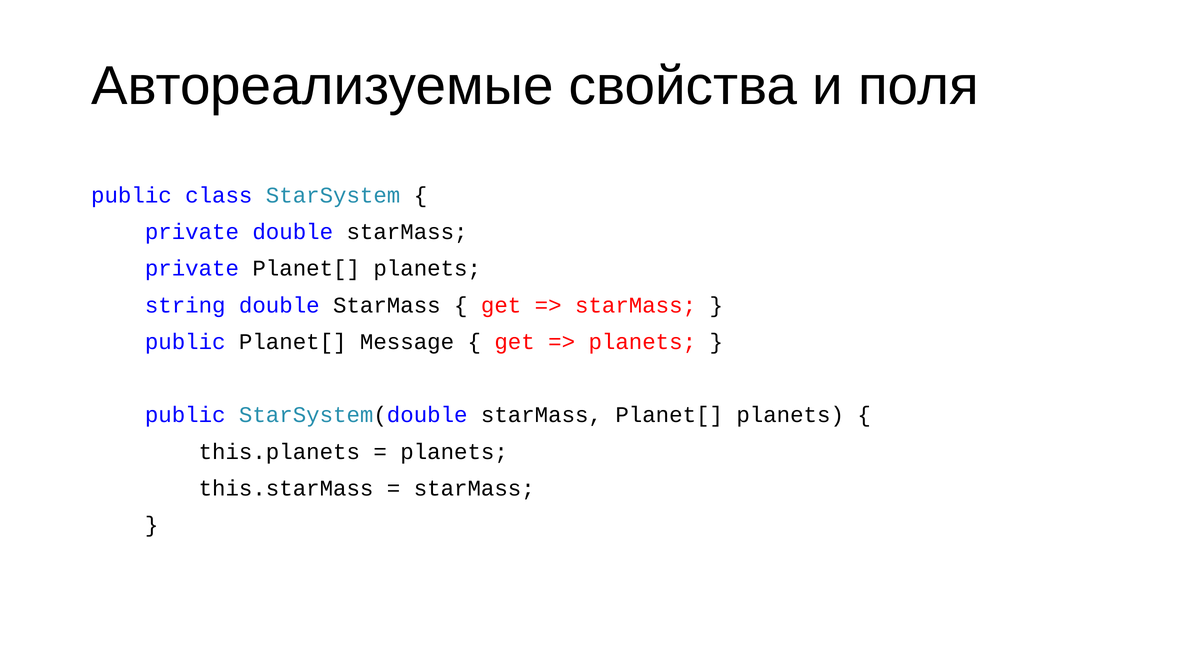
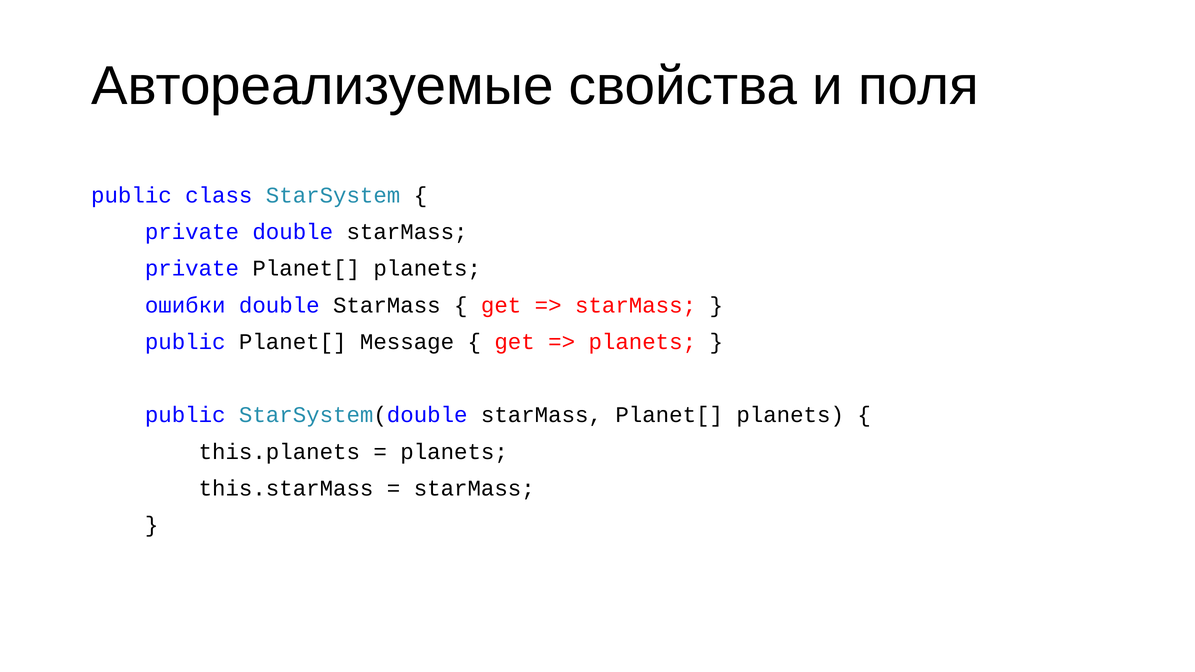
string: string -> ошибки (185, 305)
